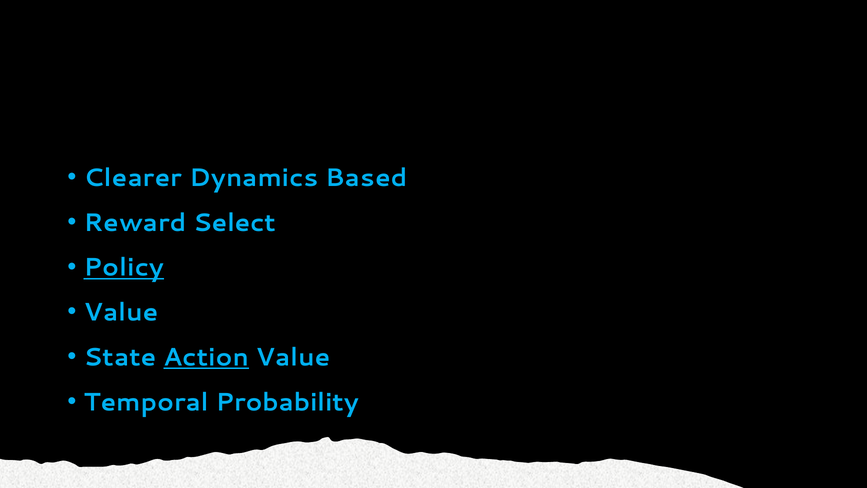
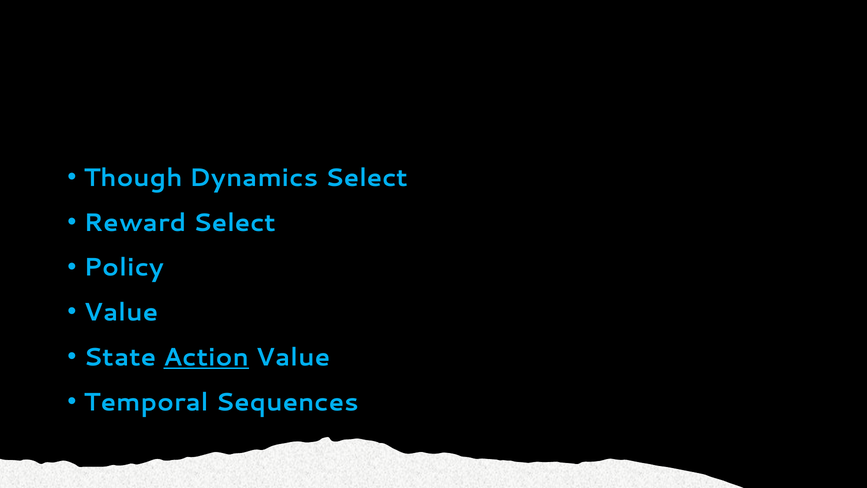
Clearer: Clearer -> Though (133, 178)
Dynamics Based: Based -> Select (367, 178)
Policy underline: present -> none (124, 267)
Probability: Probability -> Sequences (287, 402)
